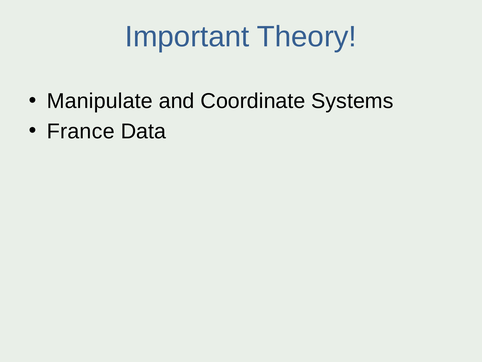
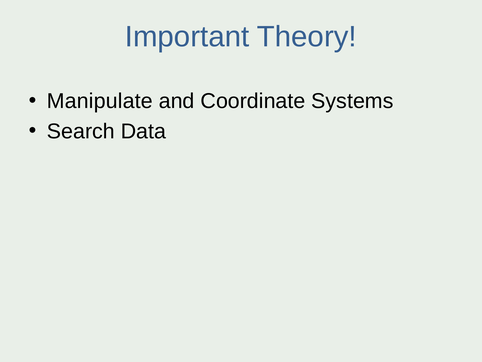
France: France -> Search (81, 131)
